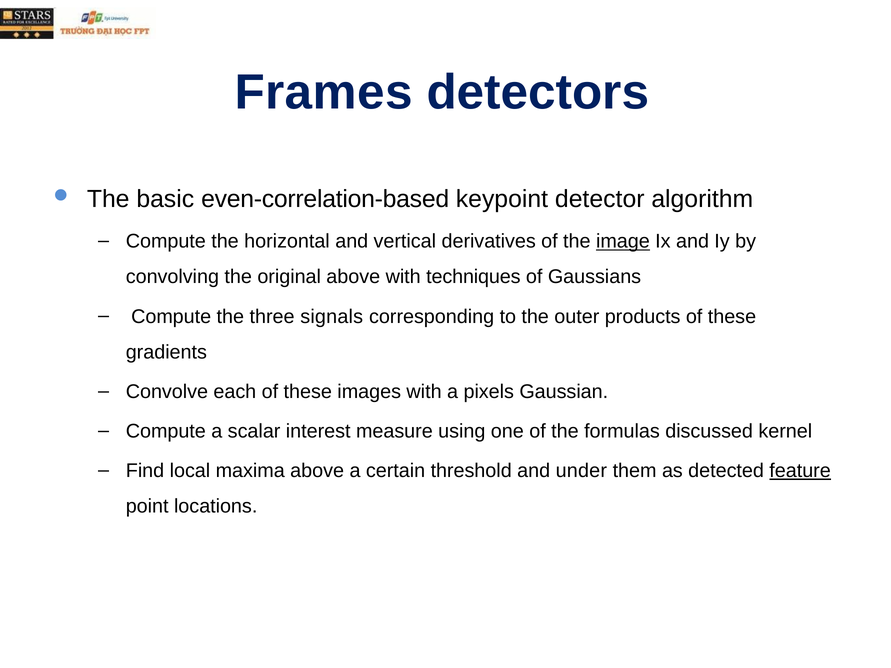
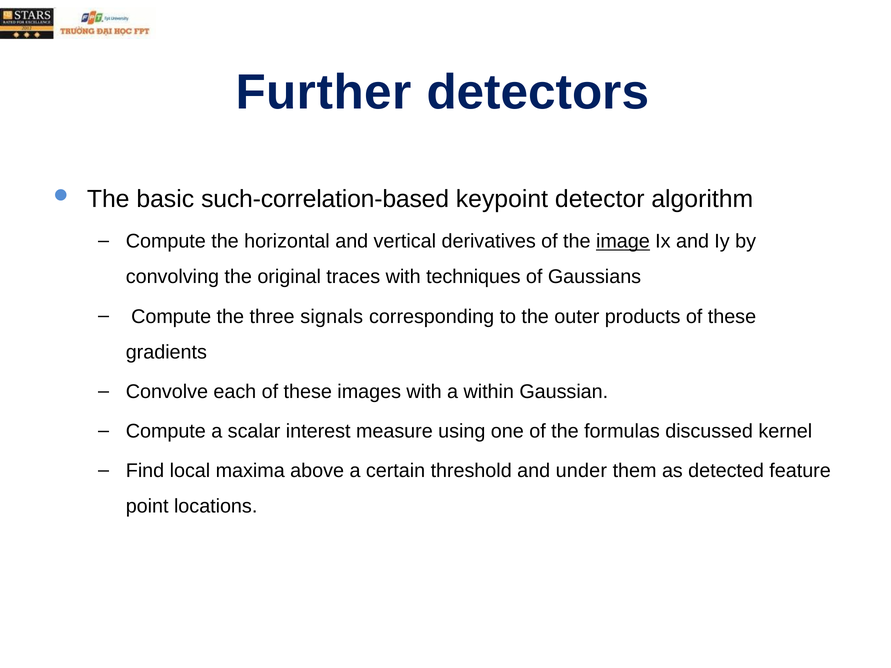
Frames: Frames -> Further (324, 92)
even-correlation-based: even-correlation-based -> such-correlation-based (325, 199)
original above: above -> traces (353, 277)
pixels: pixels -> within (489, 392)
feature underline: present -> none (800, 471)
